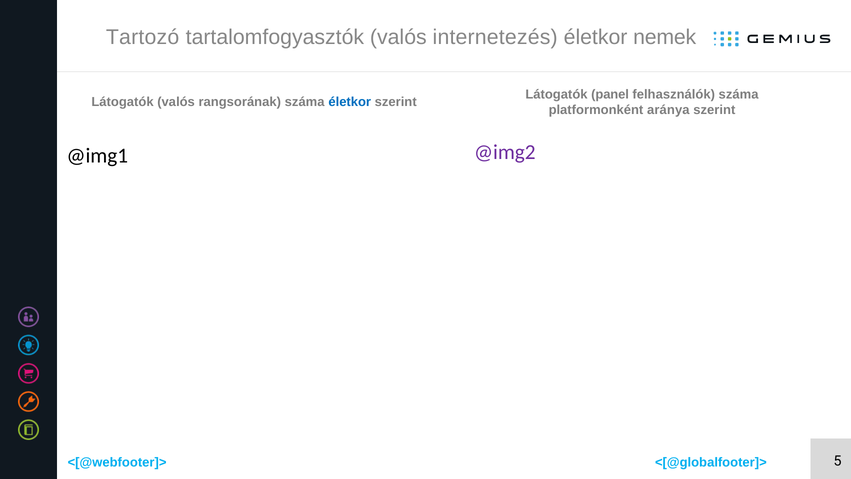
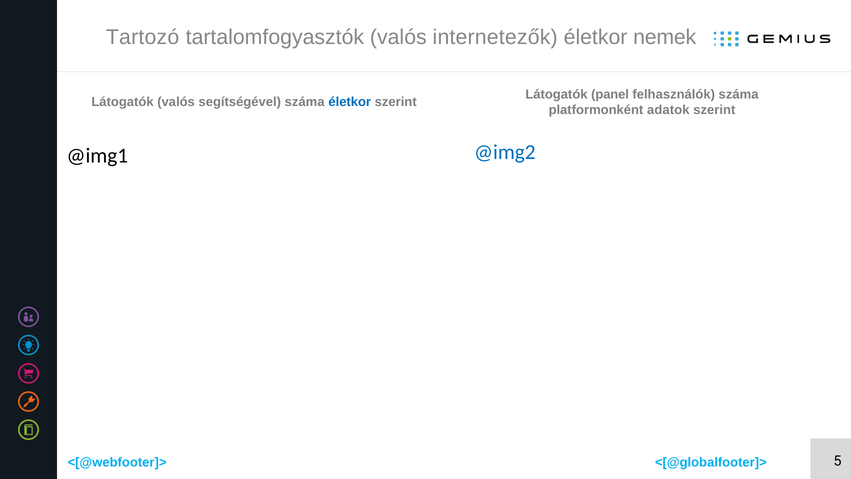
internetezés: internetezés -> internetezők (495, 37)
rangsorának: rangsorának -> segítségével (240, 102)
aránya: aránya -> adatok (668, 110)
@img2 colour: purple -> blue (505, 152)
